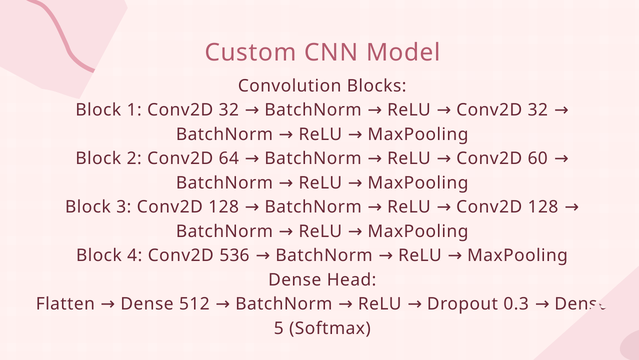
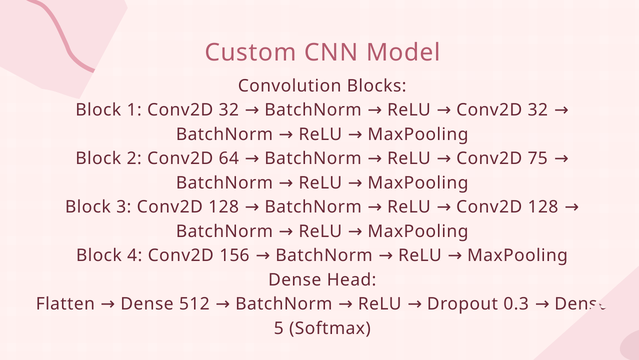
60: 60 -> 75 (538, 158)
536: 536 -> 156 (234, 255)
